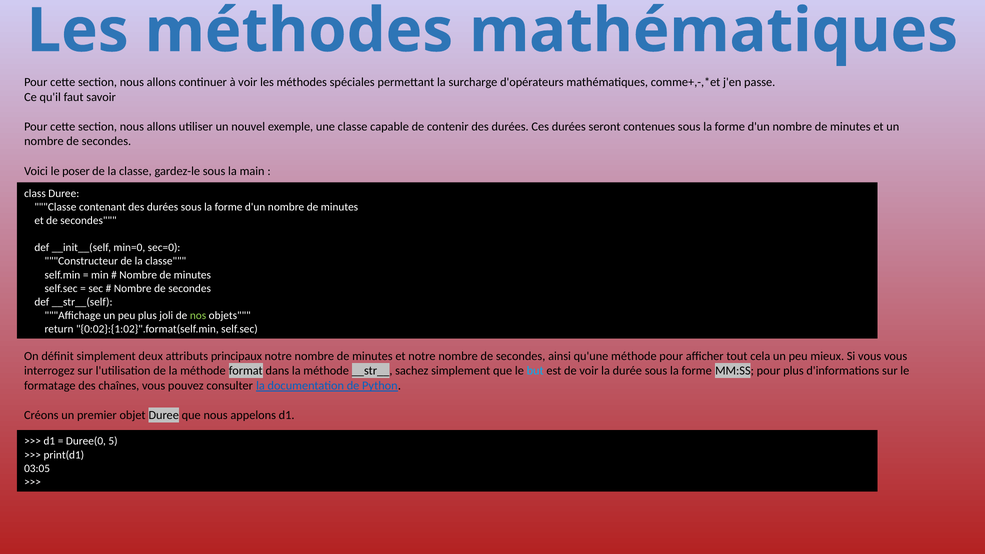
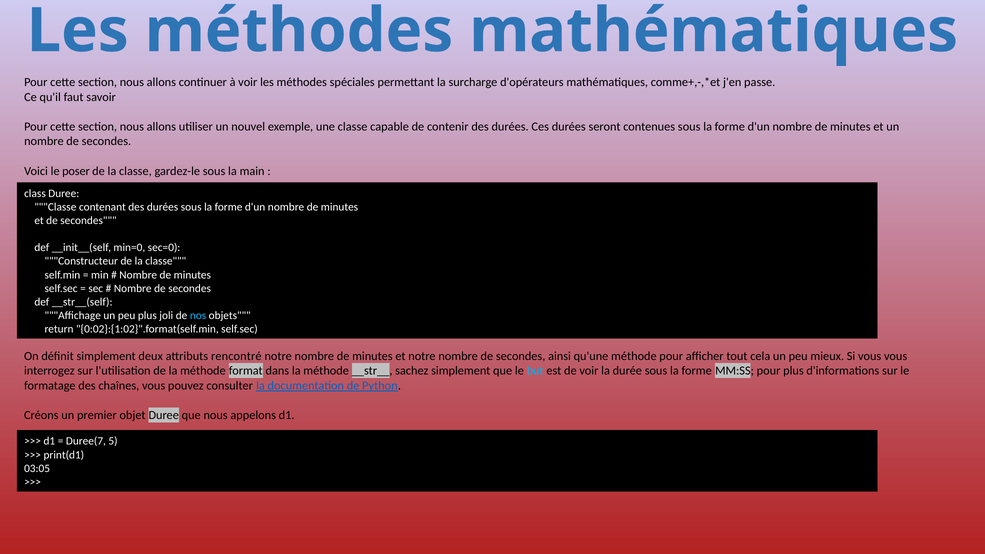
nos colour: light green -> light blue (198, 316)
principaux: principaux -> rencontré (236, 356)
Duree(0: Duree(0 -> Duree(7 (86, 441)
